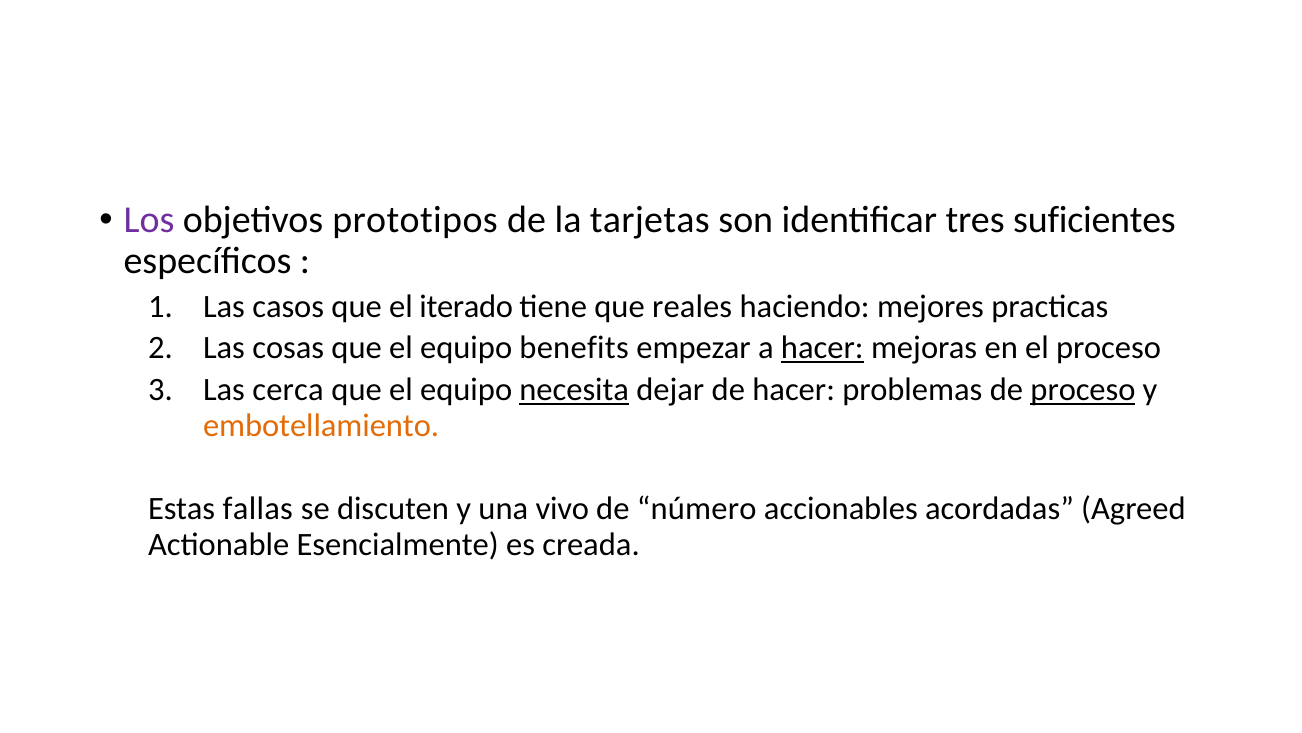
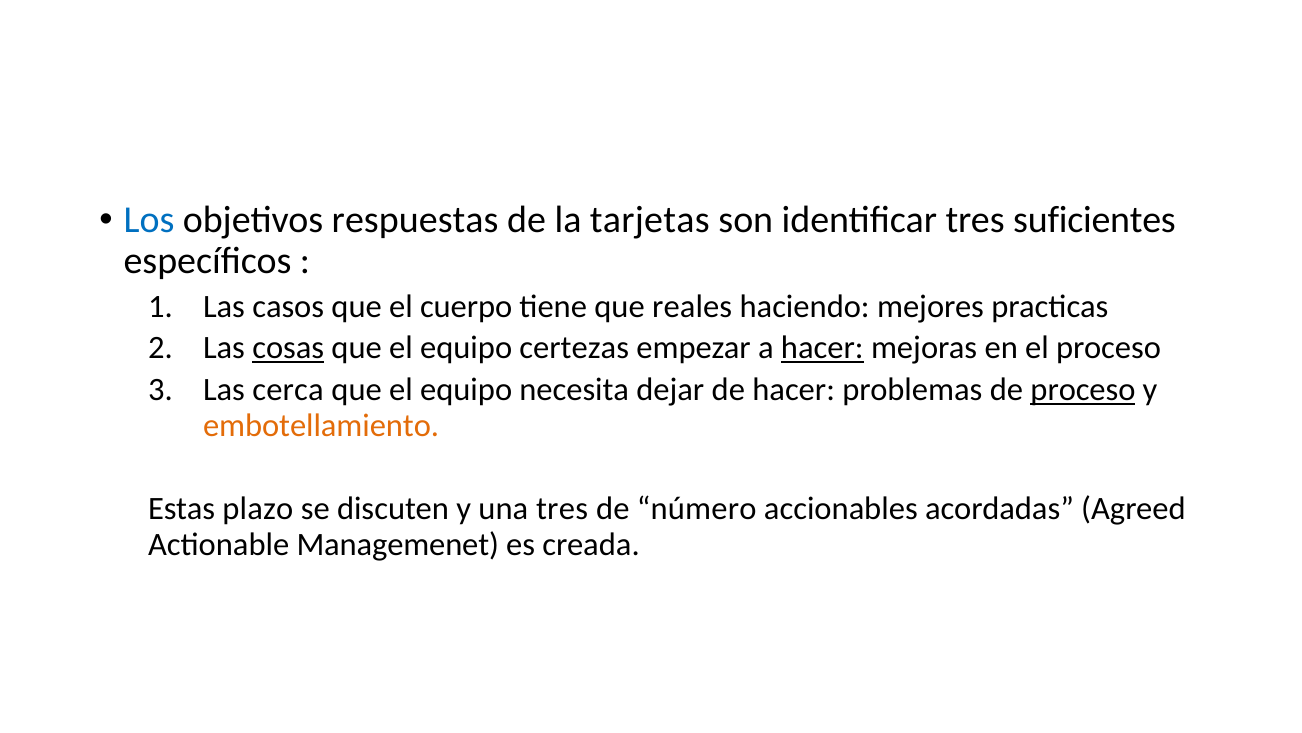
Los colour: purple -> blue (149, 220)
prototipos: prototipos -> respuestas (415, 220)
iterado: iterado -> cuerpo (466, 306)
cosas underline: none -> present (288, 348)
benefits: benefits -> certezas (574, 348)
necesita underline: present -> none (574, 390)
fallas: fallas -> plazo (258, 509)
una vivo: vivo -> tres (562, 509)
Esencialmente: Esencialmente -> Managemenet (398, 544)
